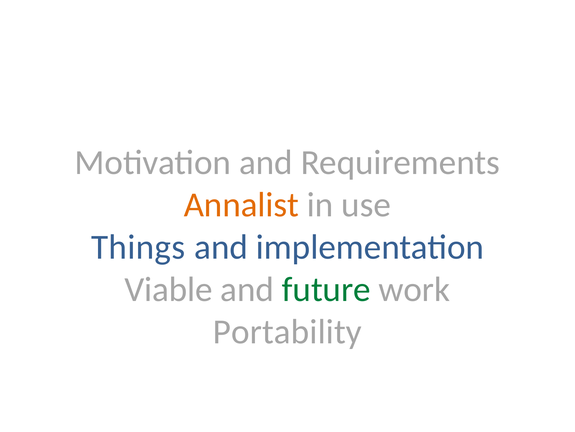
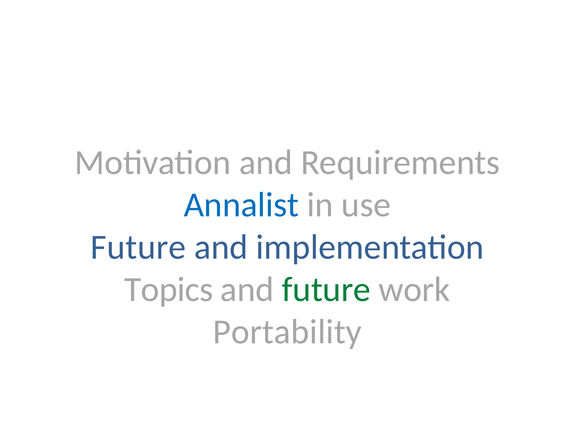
Annalist colour: orange -> blue (241, 205)
Things: Things -> Future (138, 247)
Viable: Viable -> Topics (169, 289)
